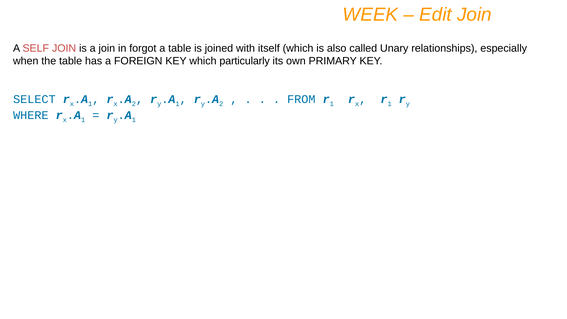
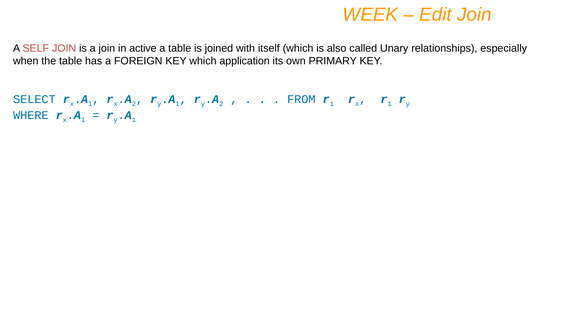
forgot: forgot -> active (143, 48)
particularly: particularly -> application (245, 61)
